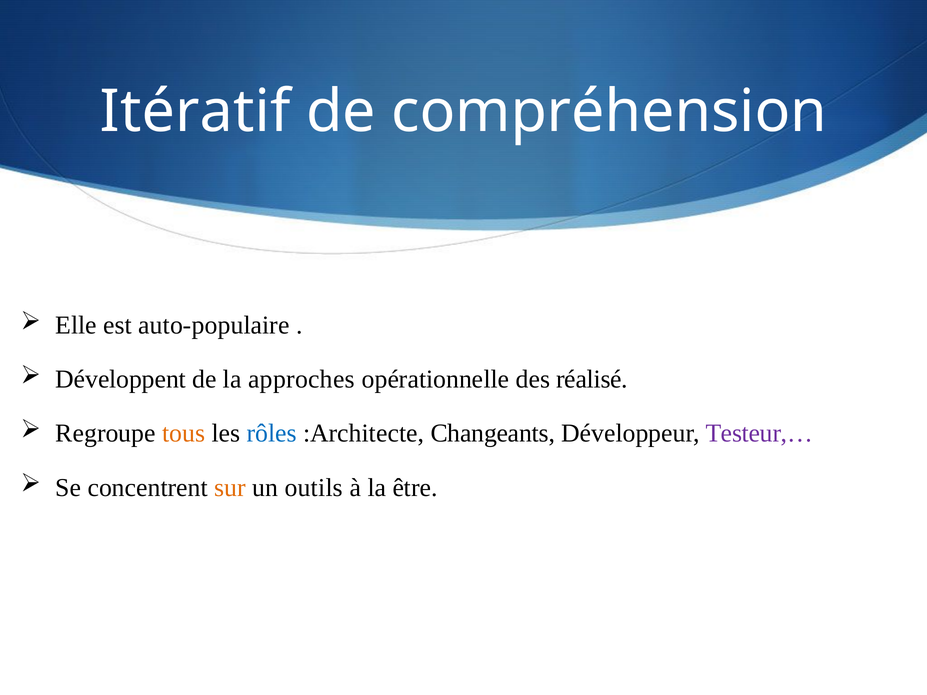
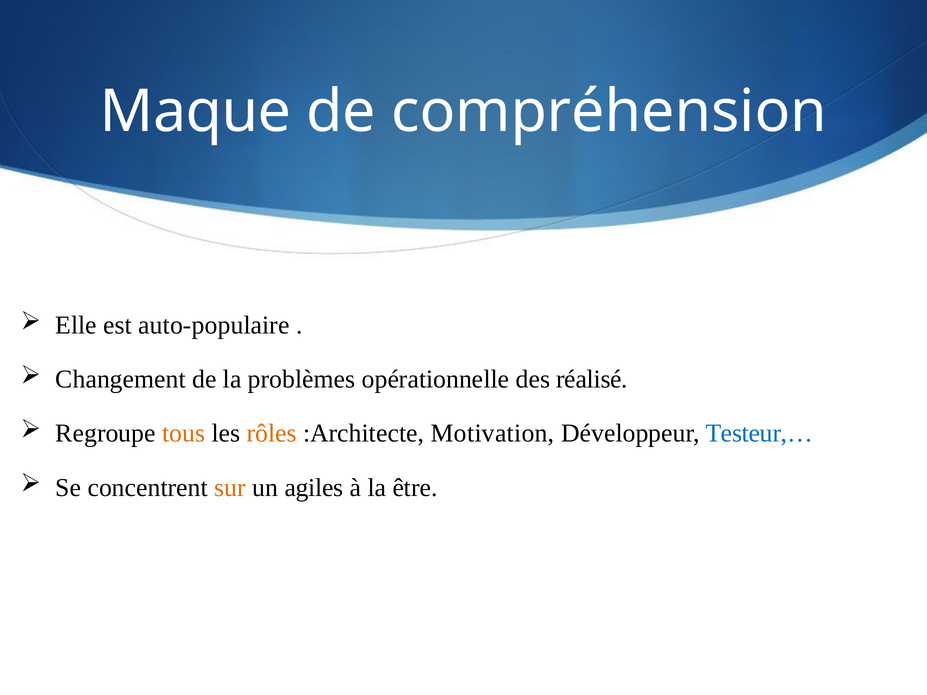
Itératif: Itératif -> Maque (196, 112)
Développent: Développent -> Changement (121, 380)
approches: approches -> problèmes (302, 380)
rôles colour: blue -> orange (272, 434)
Changeants: Changeants -> Motivation (493, 434)
Testeur,… colour: purple -> blue (759, 434)
outils: outils -> agiles (314, 488)
